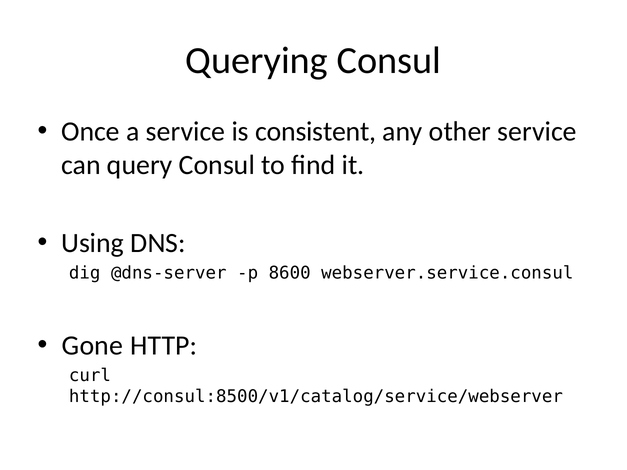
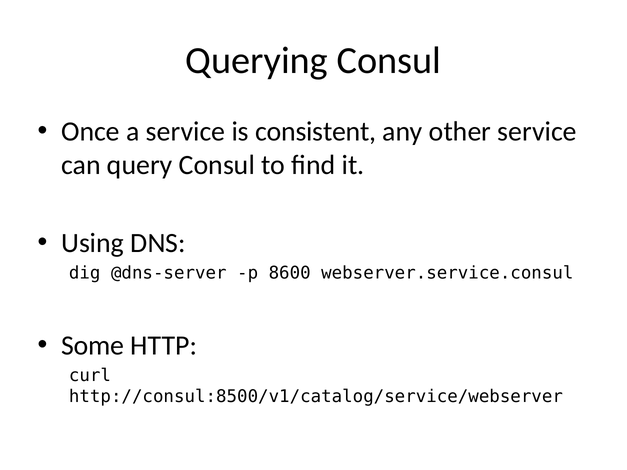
Gone: Gone -> Some (93, 346)
